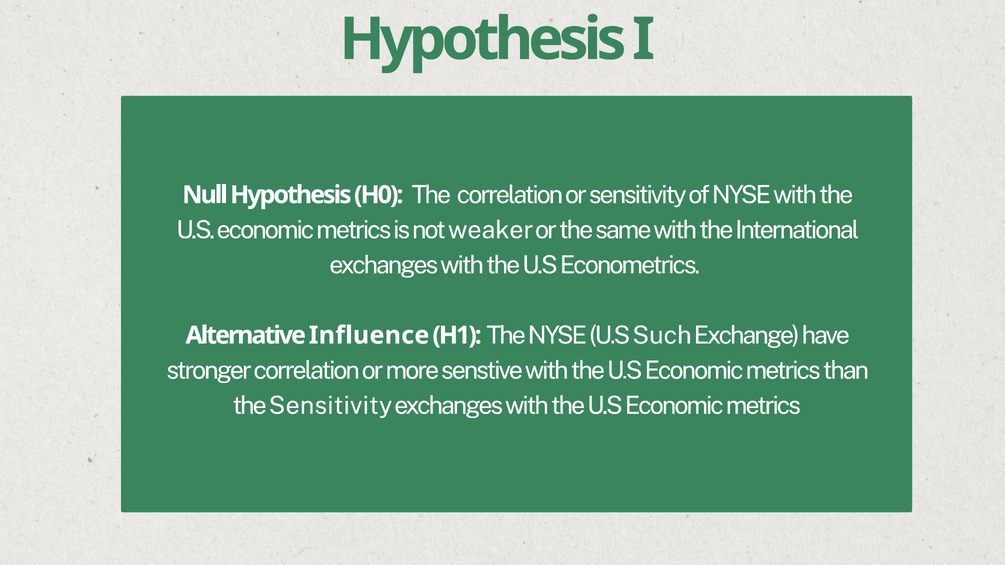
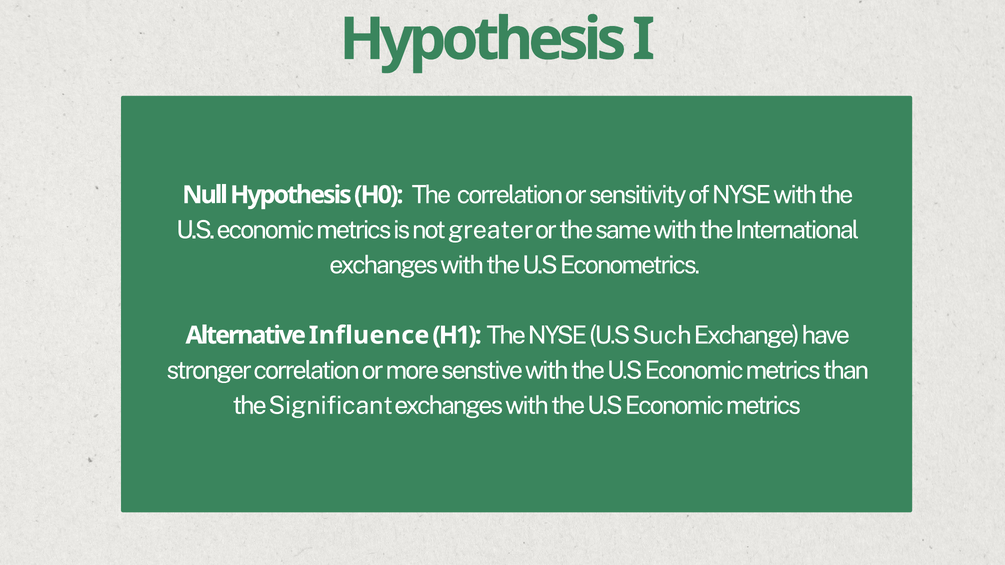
weaker: weaker -> greater (491, 230)
the Sensitivity: Sensitivity -> Significant (331, 406)
